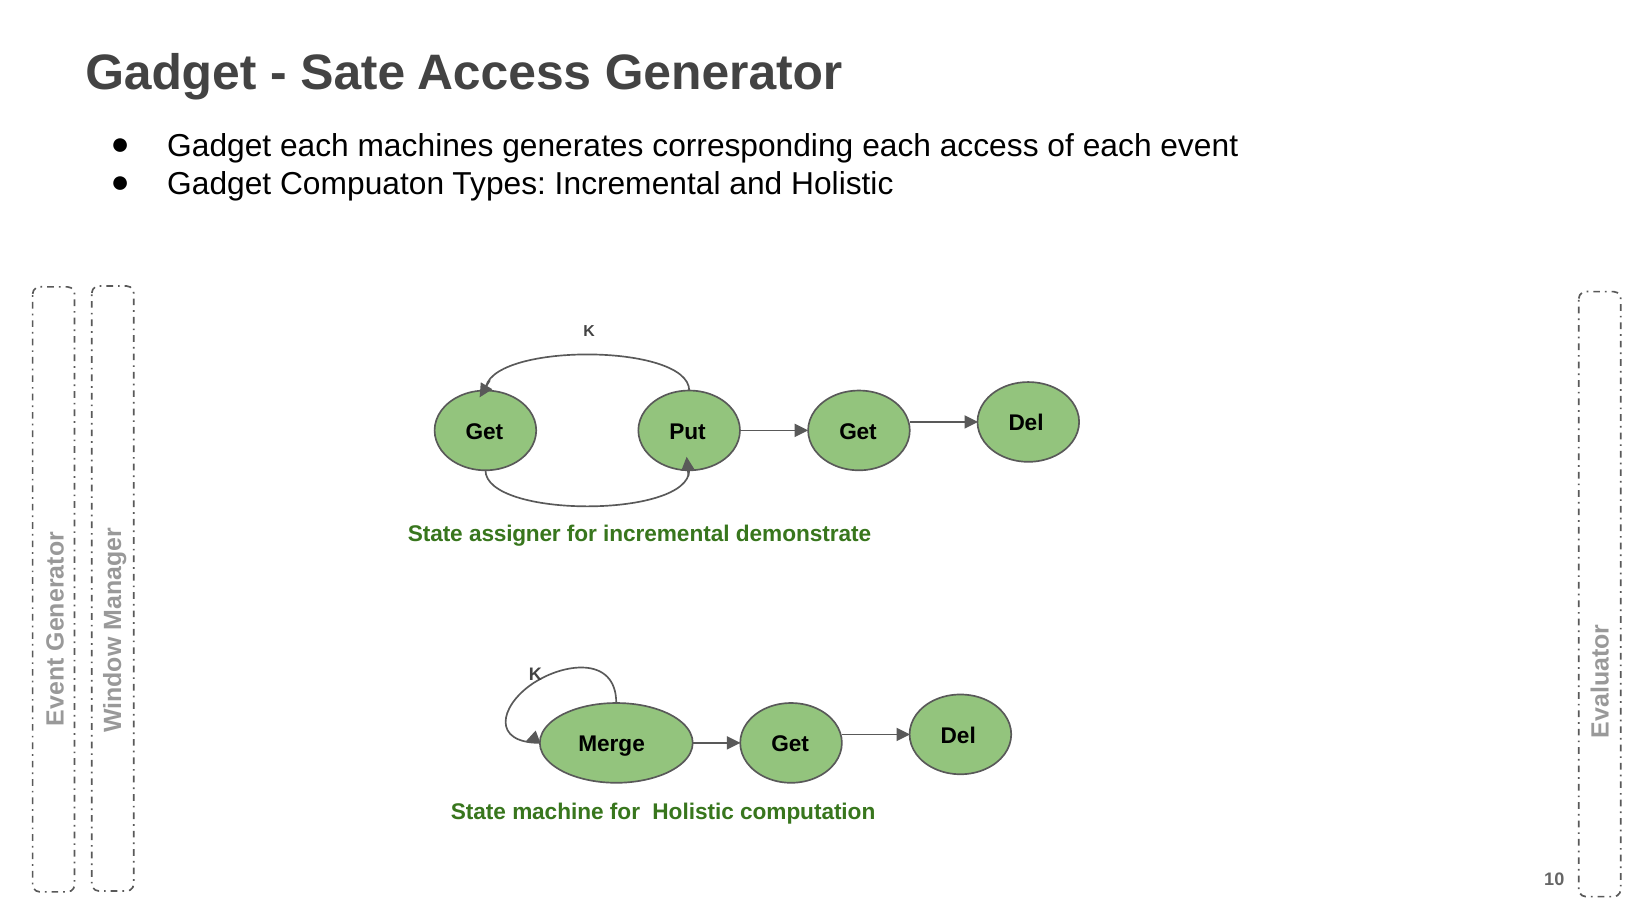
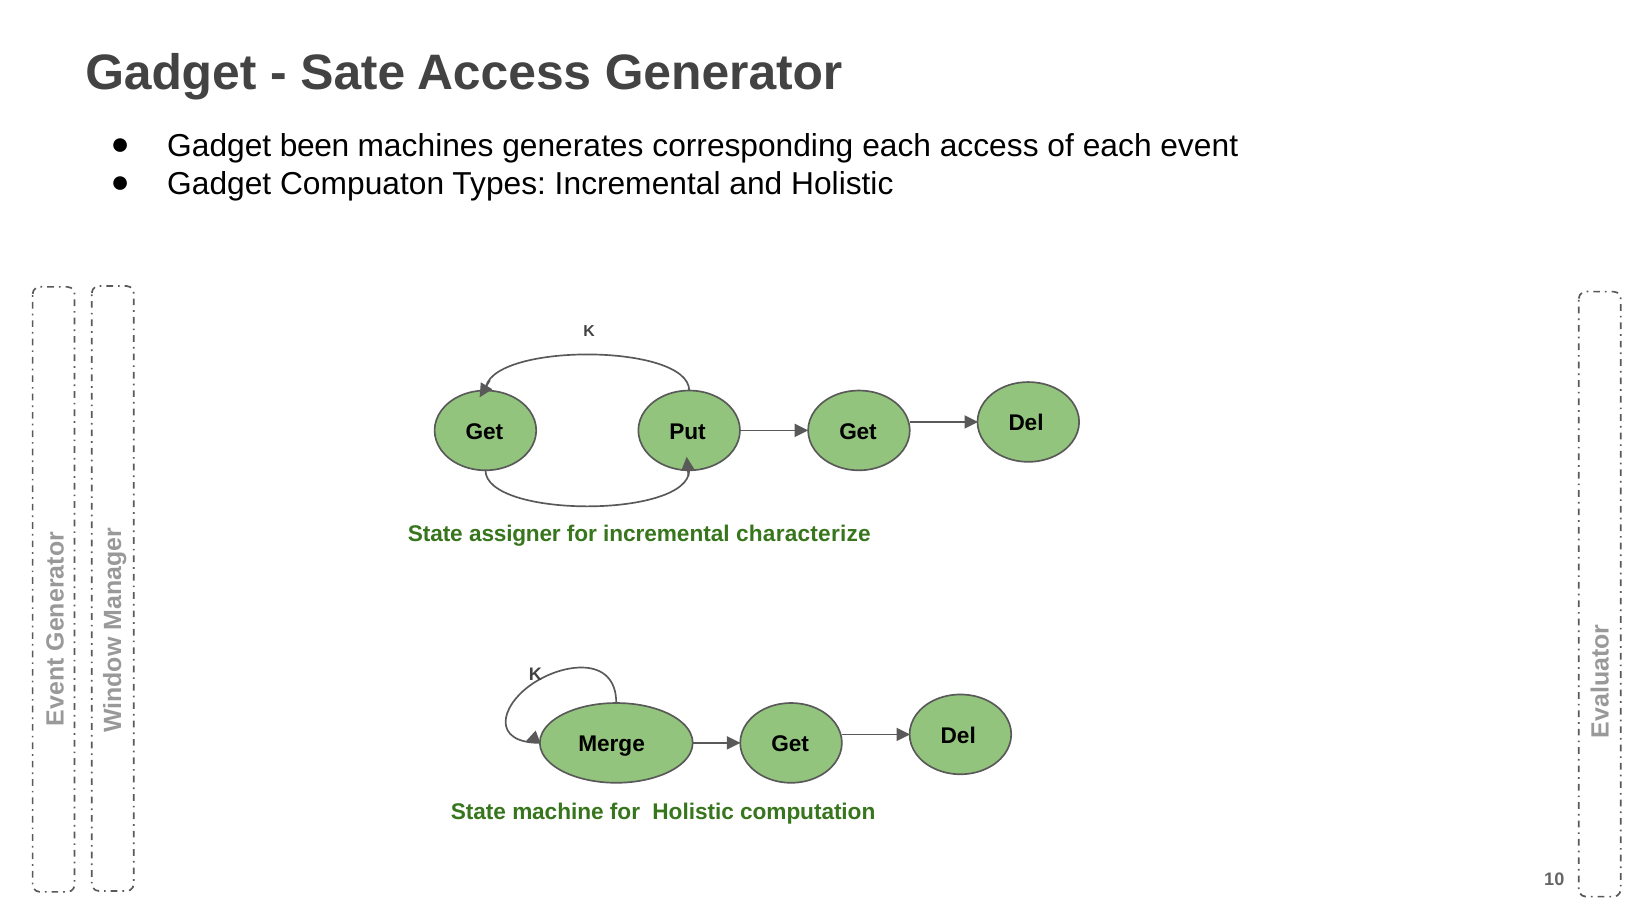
Gadget each: each -> been (315, 146)
demonstrate: demonstrate -> characterize (803, 534)
